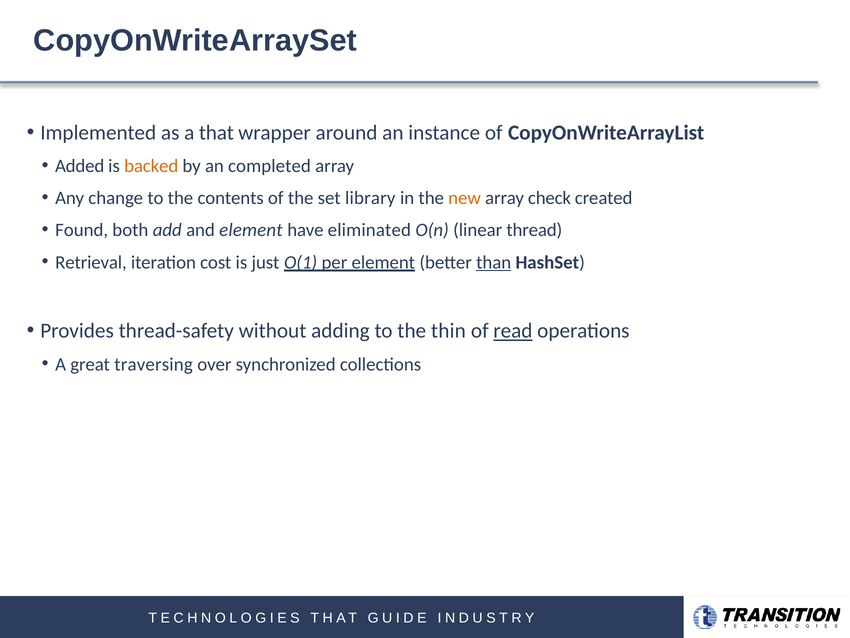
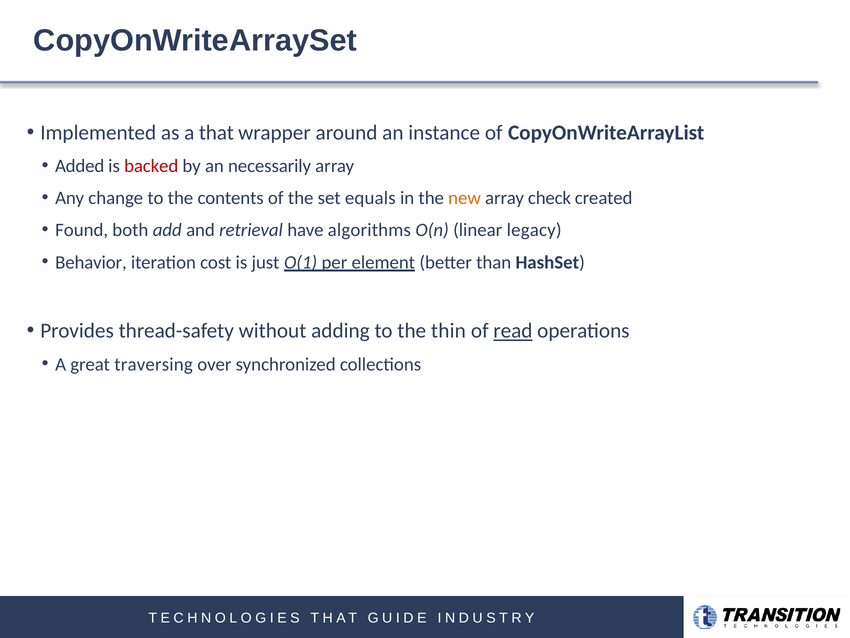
backed colour: orange -> red (151, 166)
completed: completed -> necessarily (270, 166)
library: library -> equals (370, 198)
and element: element -> retrieval (251, 230)
eliminated: eliminated -> algorithms (369, 230)
thread: thread -> legacy (534, 230)
Retrieval: Retrieval -> Behavior (91, 262)
than underline: present -> none (494, 262)
